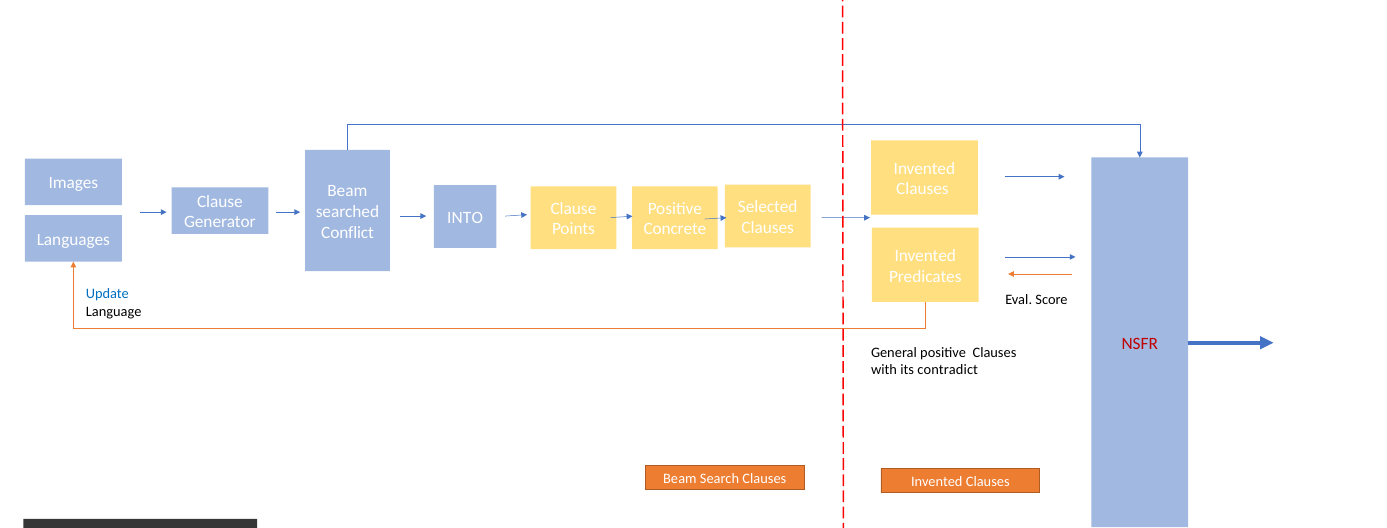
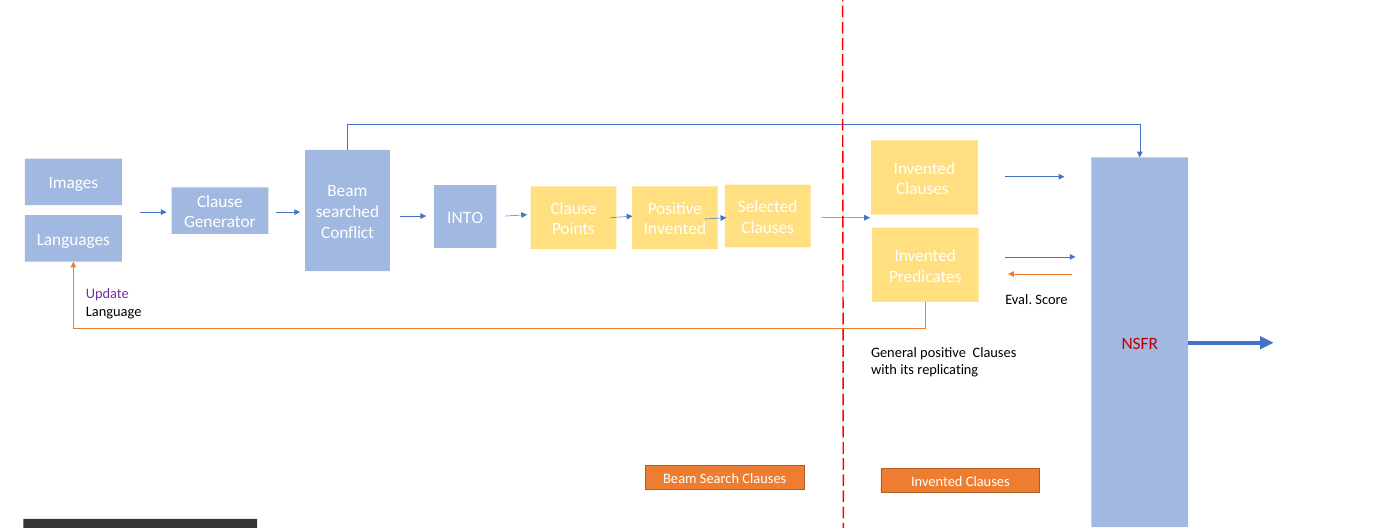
Concrete: Concrete -> Invented (675, 229)
Update colour: blue -> purple (107, 294)
contradict: contradict -> replicating (948, 370)
